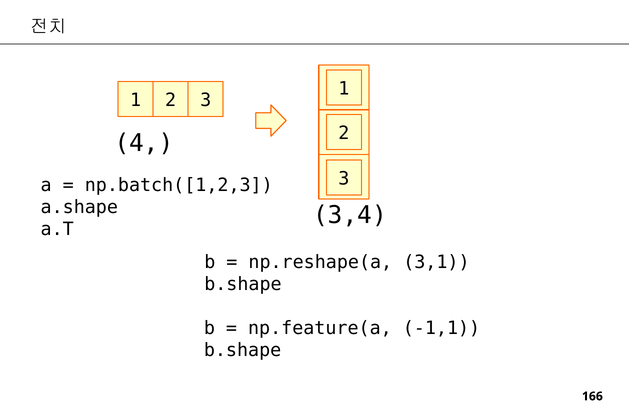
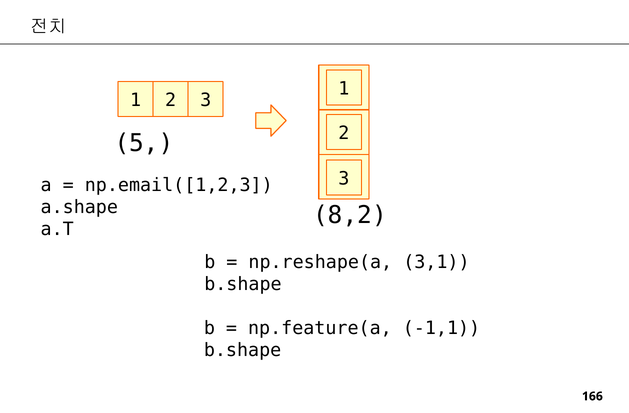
4: 4 -> 5 (144, 143)
np.batch([1,2,3: np.batch([1,2,3 -> np.email([1,2,3 (179, 185)
3,4: 3,4 -> 8,2 (350, 215)
